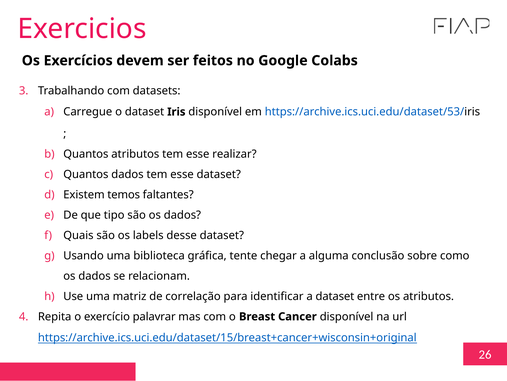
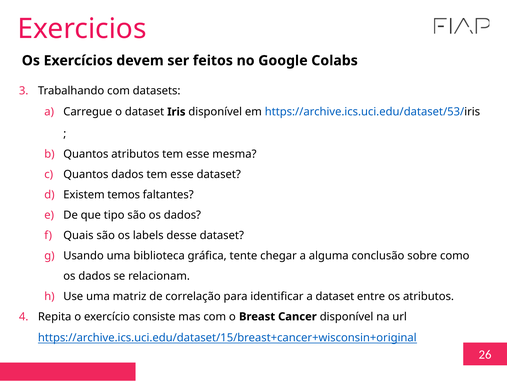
realizar: realizar -> mesma (234, 154)
palavrar: palavrar -> consiste (154, 316)
